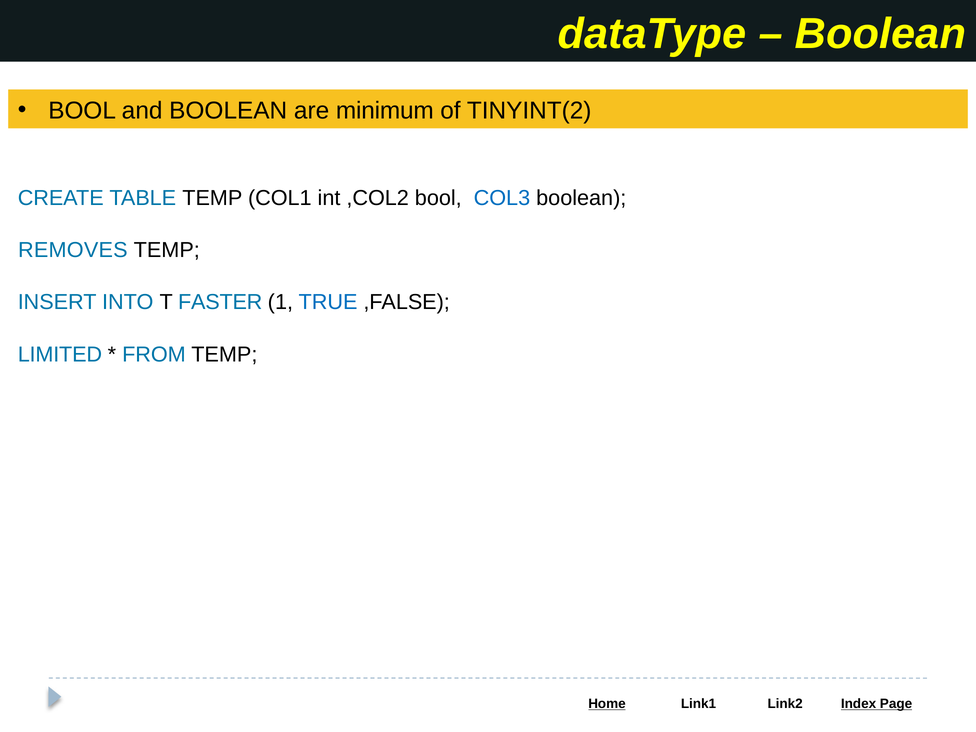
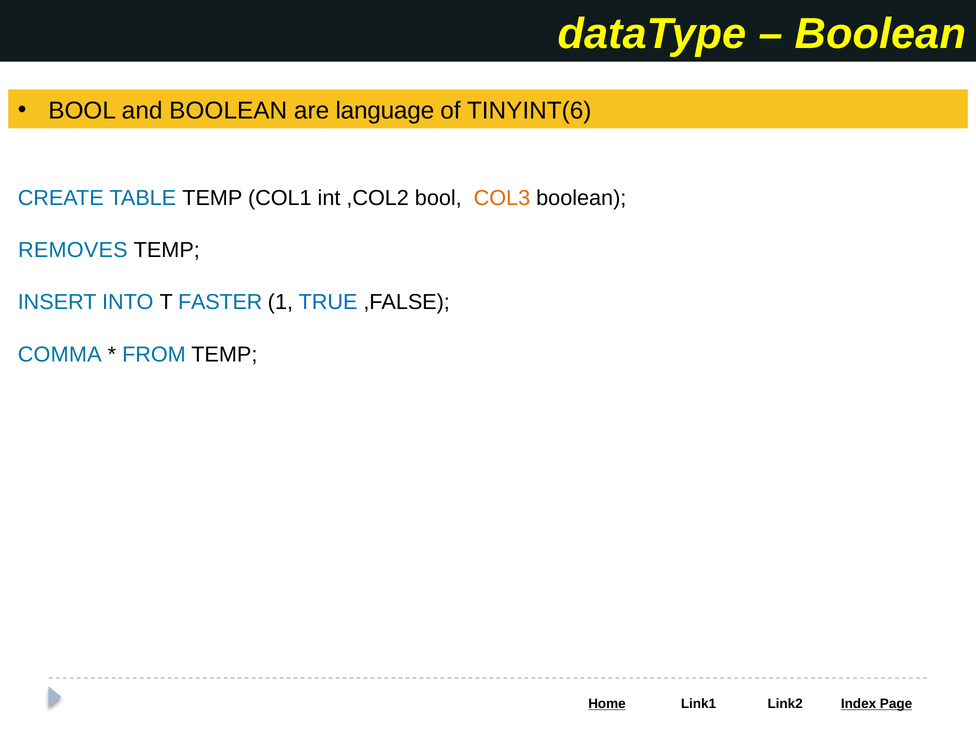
minimum: minimum -> language (385, 111)
TINYINT(2: TINYINT(2 -> TINYINT(6 (529, 111)
COL3 colour: blue -> orange (502, 198)
LIMITED: LIMITED -> COMMA (60, 354)
